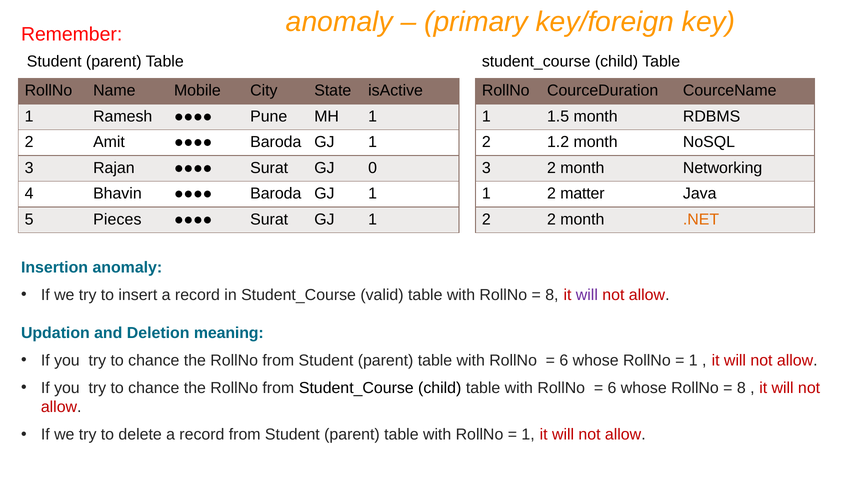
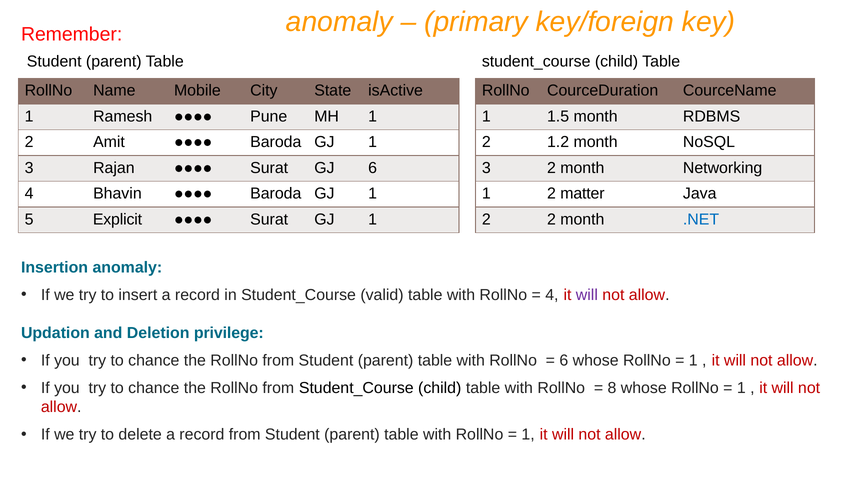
GJ 0: 0 -> 6 (373, 168)
Pieces: Pieces -> Explicit (117, 219)
.NET colour: orange -> blue (701, 219)
8: 8 -> 4 (552, 295)
meaning: meaning -> privilege (229, 333)
6: 6 -> 8 (612, 388)
8: 8 -> 1 (741, 388)
